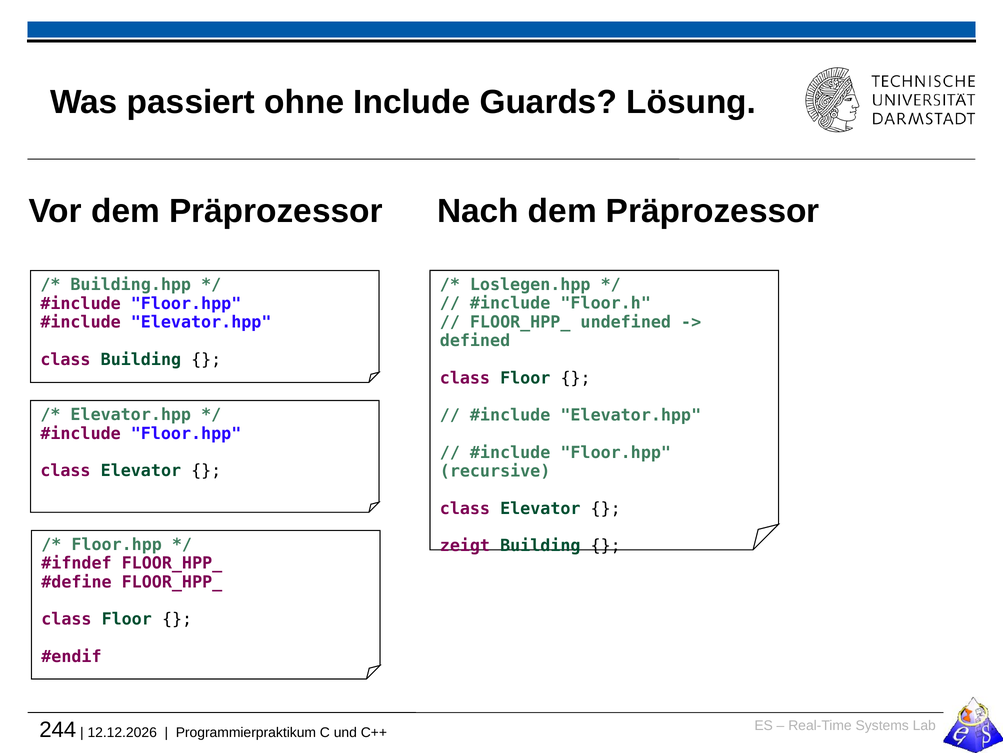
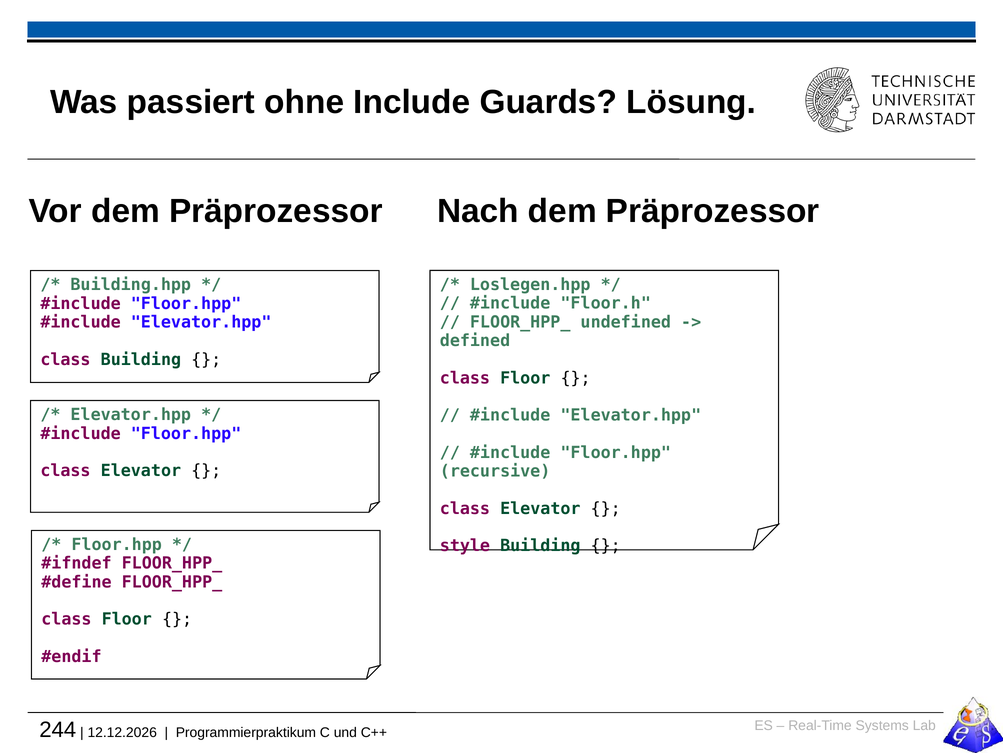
zeigt: zeigt -> style (465, 545)
